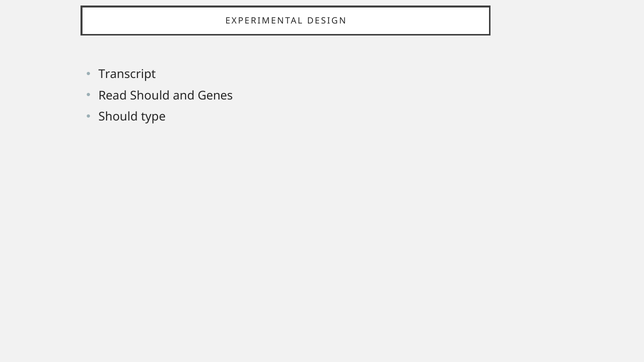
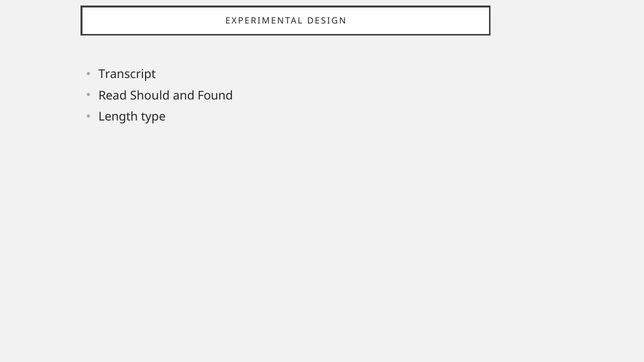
Genes: Genes -> Found (215, 96)
Should: Should -> Length (118, 117)
